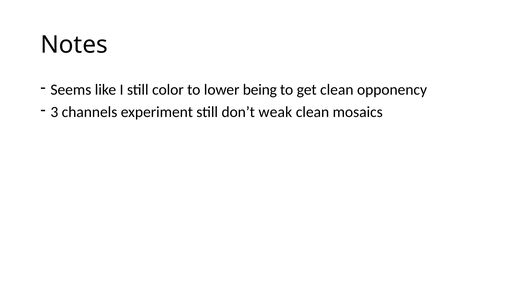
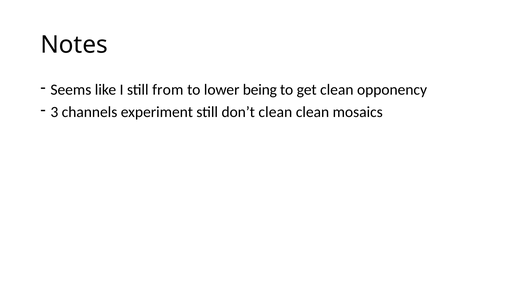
color: color -> from (168, 90)
don’t weak: weak -> clean (275, 112)
